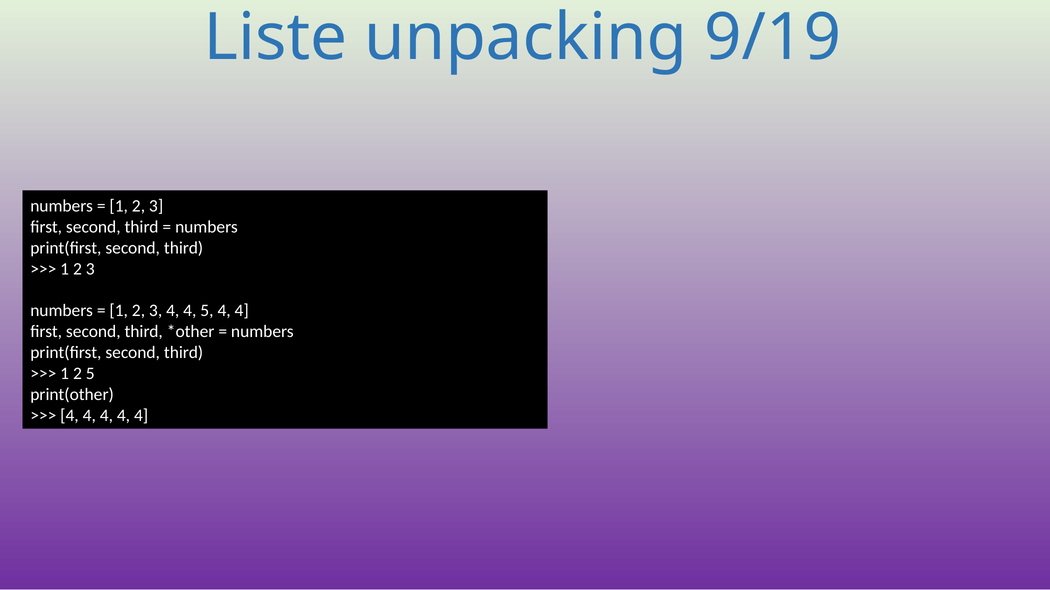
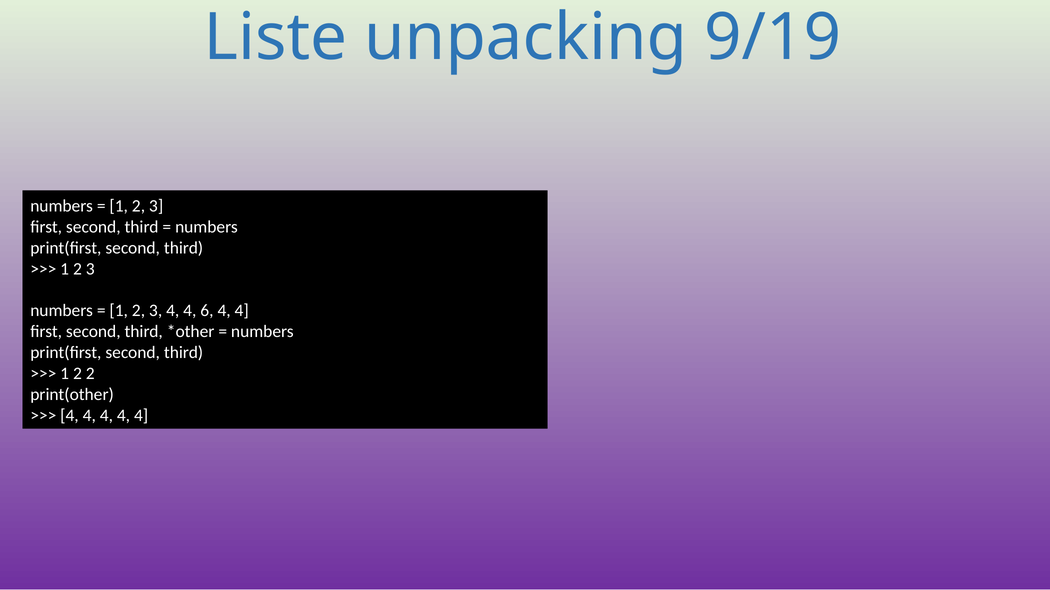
4 5: 5 -> 6 (207, 311)
2 5: 5 -> 2 (90, 374)
